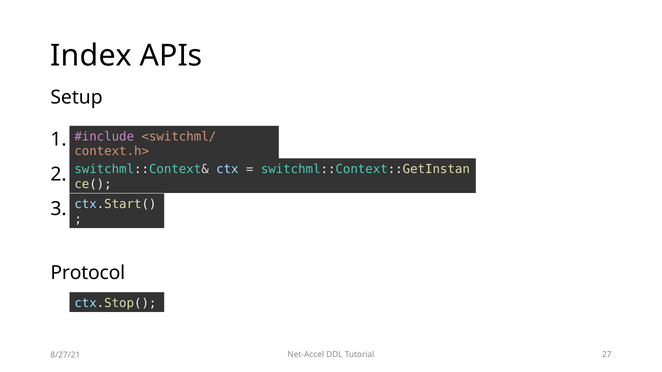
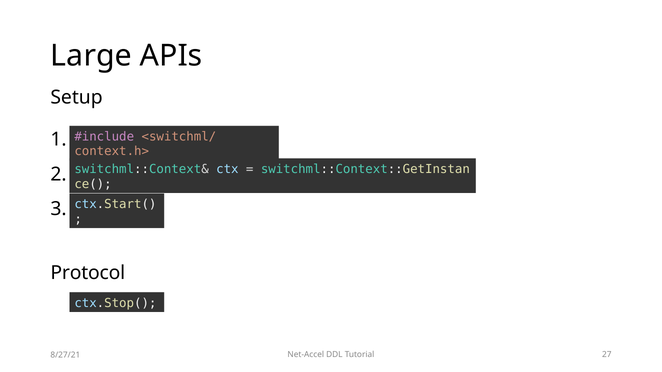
Index: Index -> Large (91, 56)
